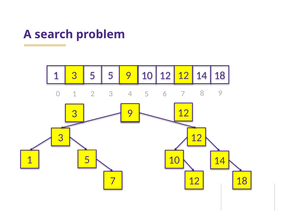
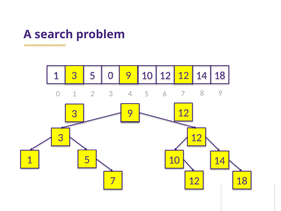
5 5: 5 -> 0 (111, 75)
